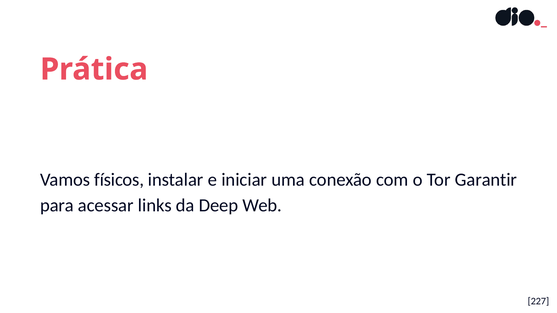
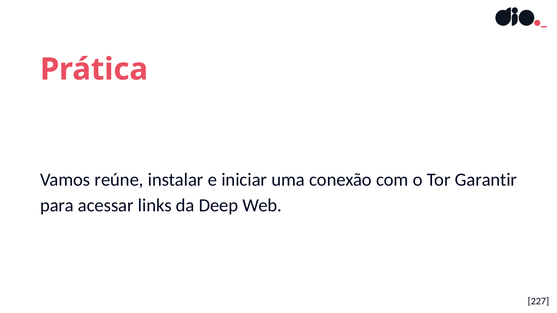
físicos: físicos -> reúne (119, 180)
